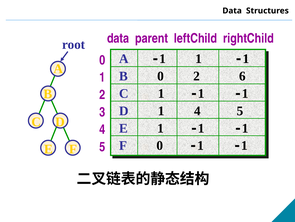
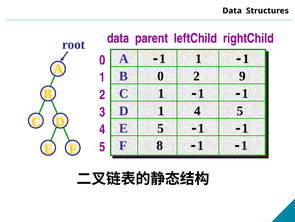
6: 6 -> 9 (242, 76)
E 1: 1 -> 5 (161, 128)
F 0: 0 -> 8 (160, 145)
